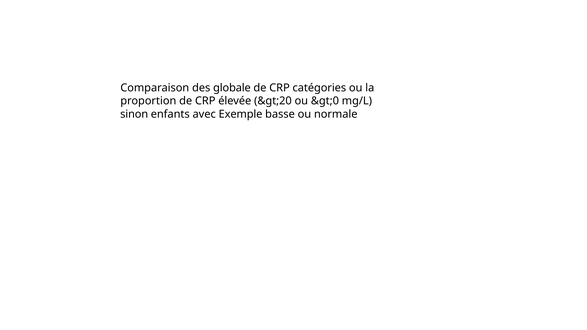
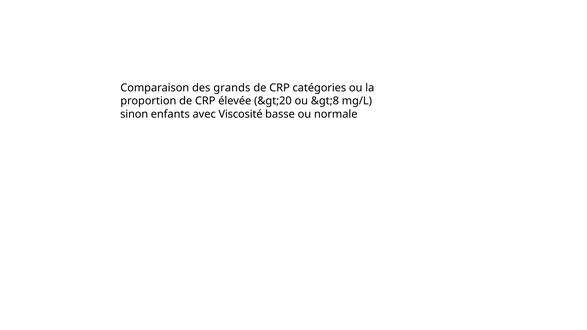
globale: globale -> grands (232, 88)
&gt;0: &gt;0 -> &gt;8 (325, 101)
Exemple: Exemple -> Viscosité (241, 114)
